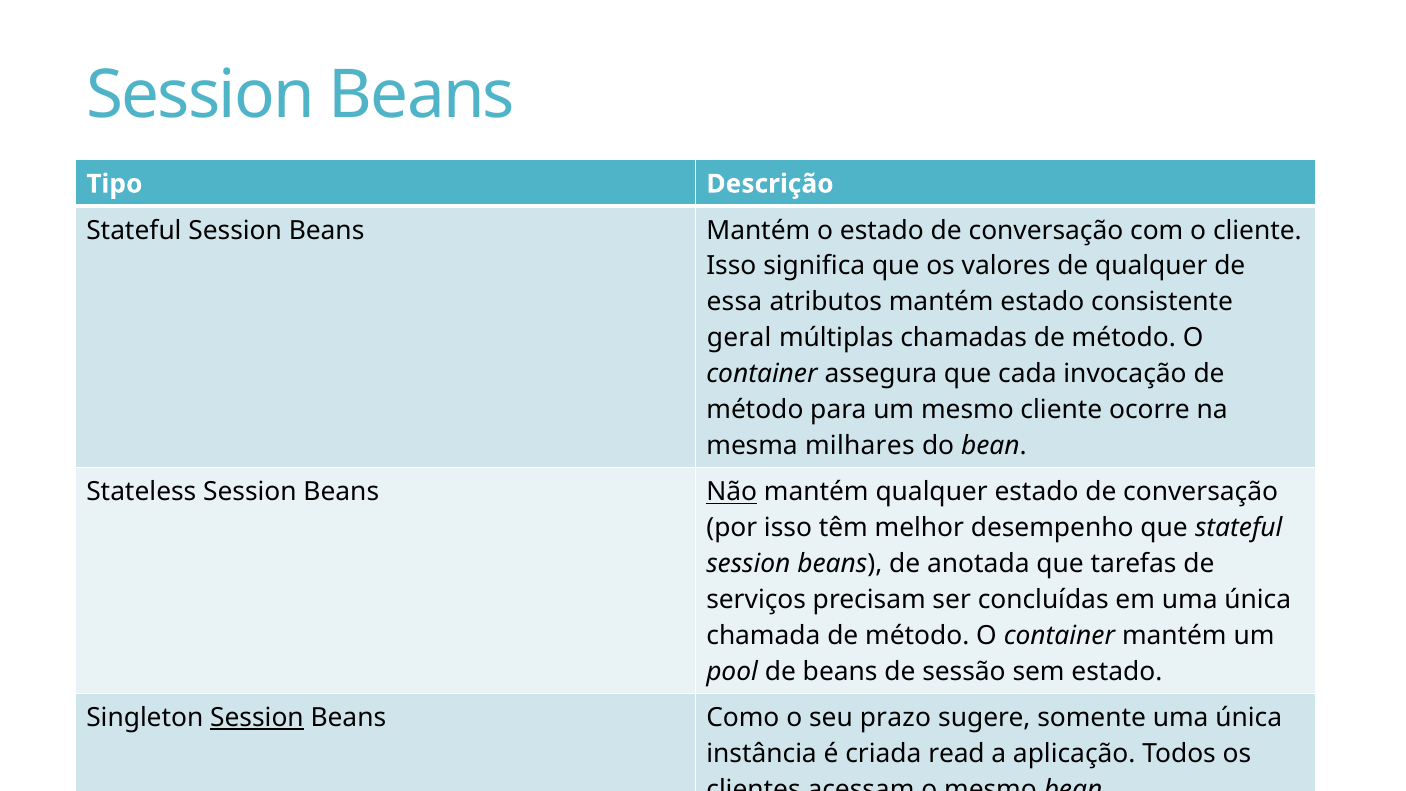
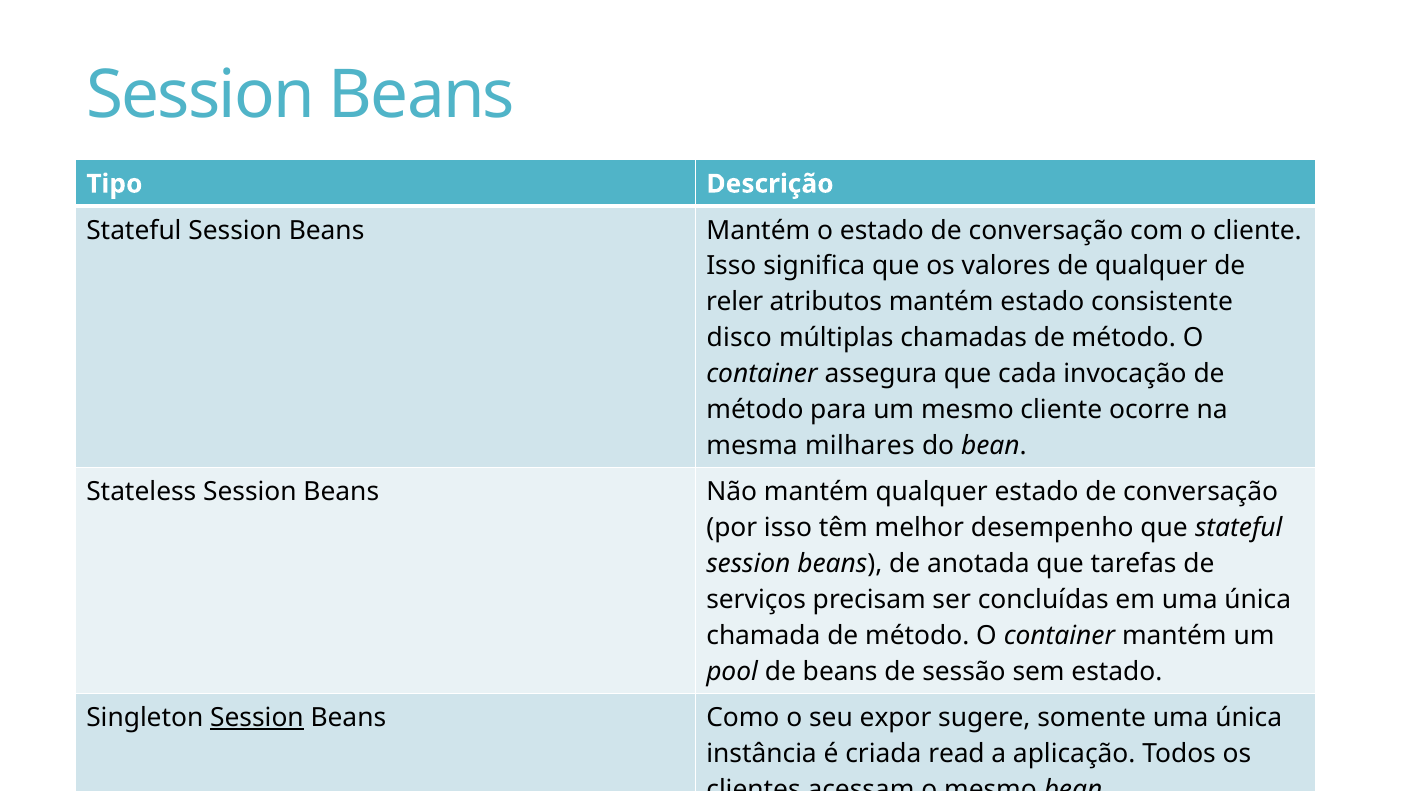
essa: essa -> reler (735, 302)
geral: geral -> disco (739, 338)
Não underline: present -> none (732, 492)
prazo: prazo -> expor (896, 718)
